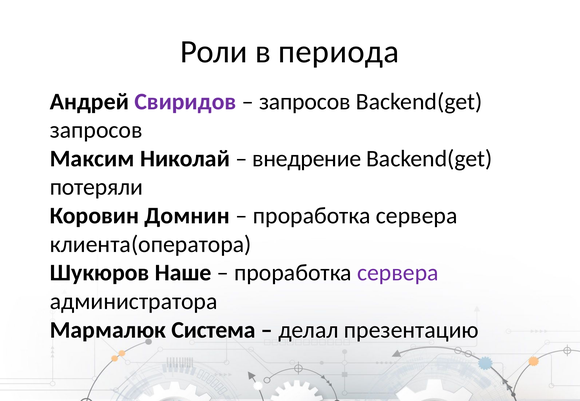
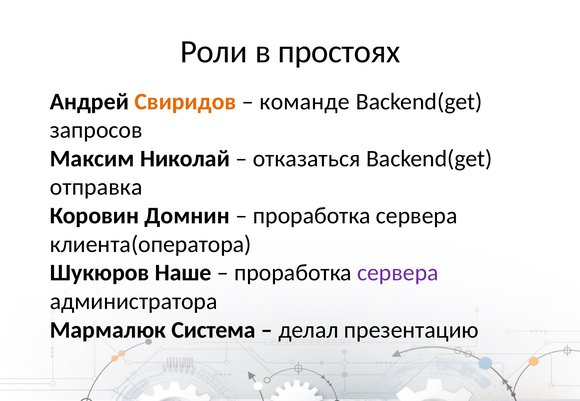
периода: периода -> простоях (339, 52)
Свиридов colour: purple -> orange (185, 102)
запросов: запросов -> команде (305, 102)
внедрение: внедрение -> отказаться (307, 159)
потеряли: потеряли -> отправка (96, 187)
